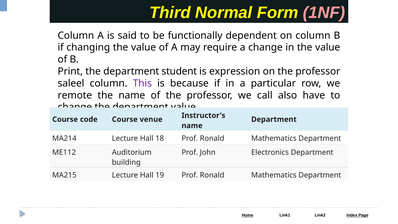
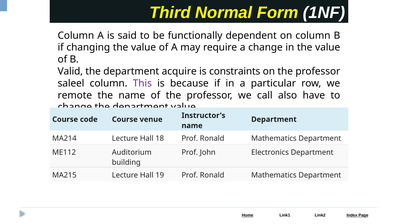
1NF colour: pink -> white (324, 13)
Print: Print -> Valid (70, 71)
student: student -> acquire (179, 71)
expression: expression -> constraints (235, 71)
